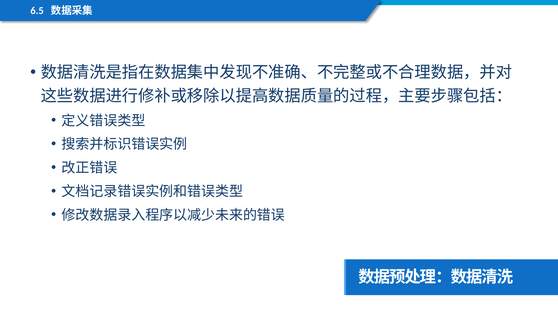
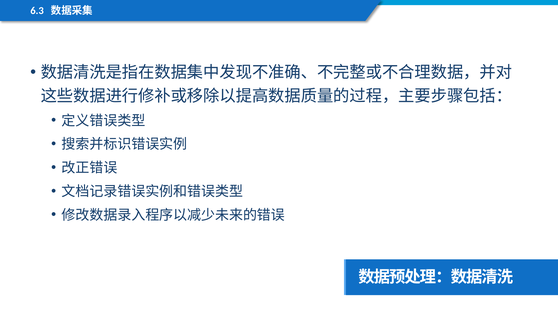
6.5: 6.5 -> 6.3 (37, 11)
